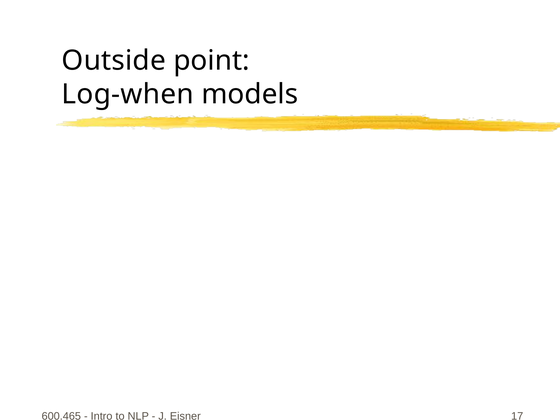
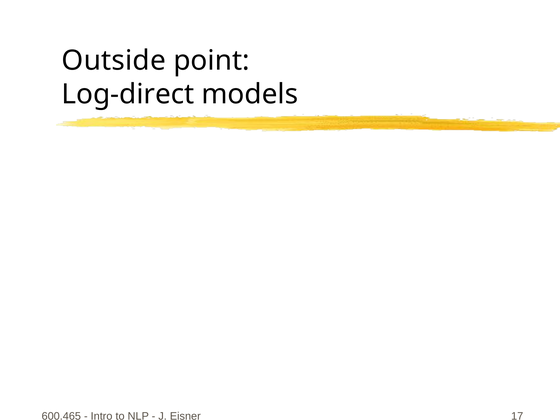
Log-when: Log-when -> Log-direct (128, 94)
